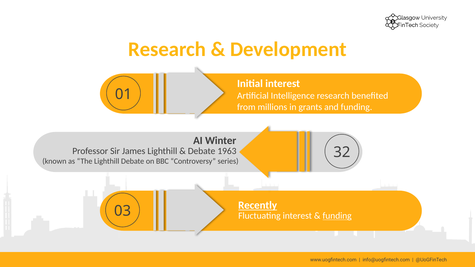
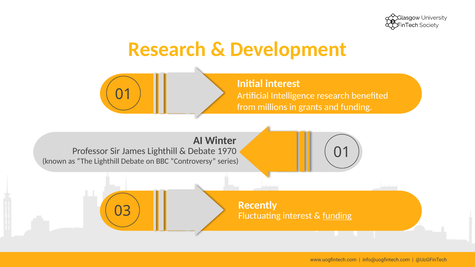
1963: 1963 -> 1970 (227, 151)
series 32: 32 -> 01 (342, 152)
Recently underline: present -> none (258, 205)
